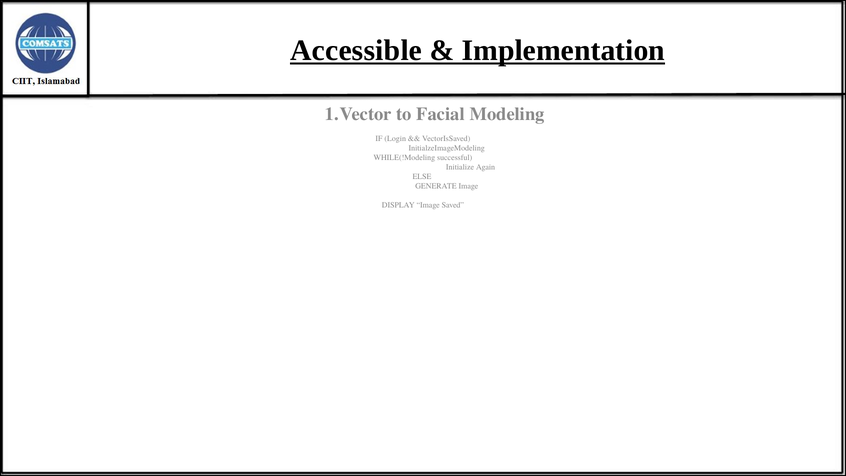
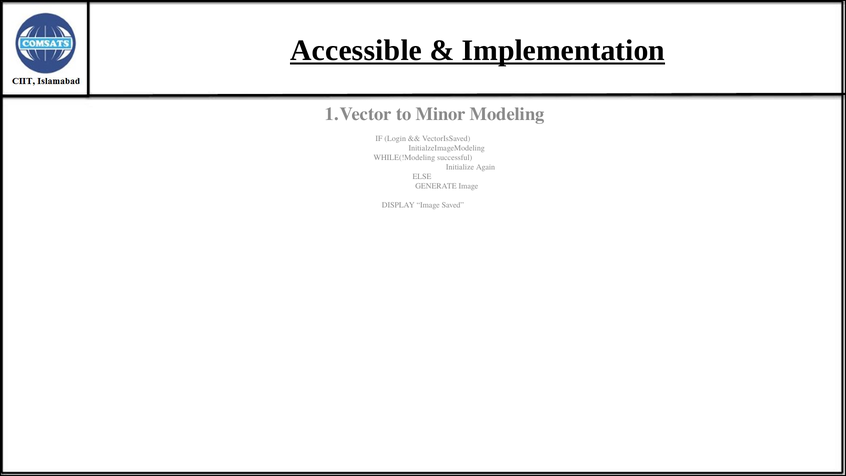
Facial: Facial -> Minor (441, 114)
